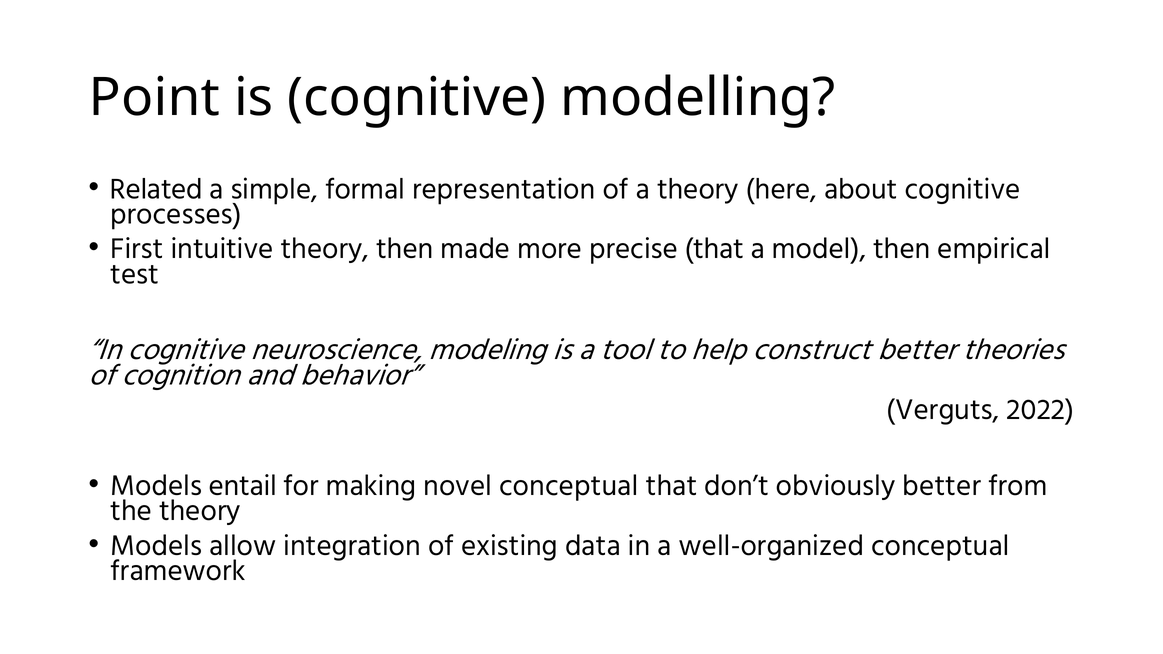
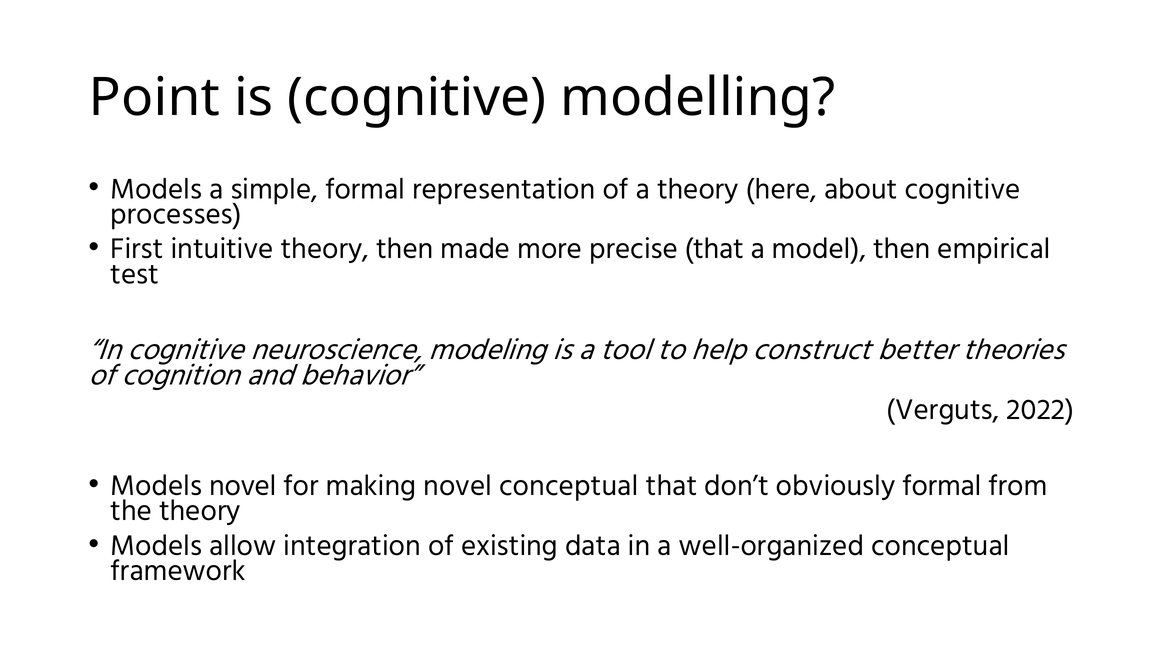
Related: Related -> Models (156, 189)
Models entail: entail -> novel (243, 486)
obviously better: better -> formal (942, 486)
